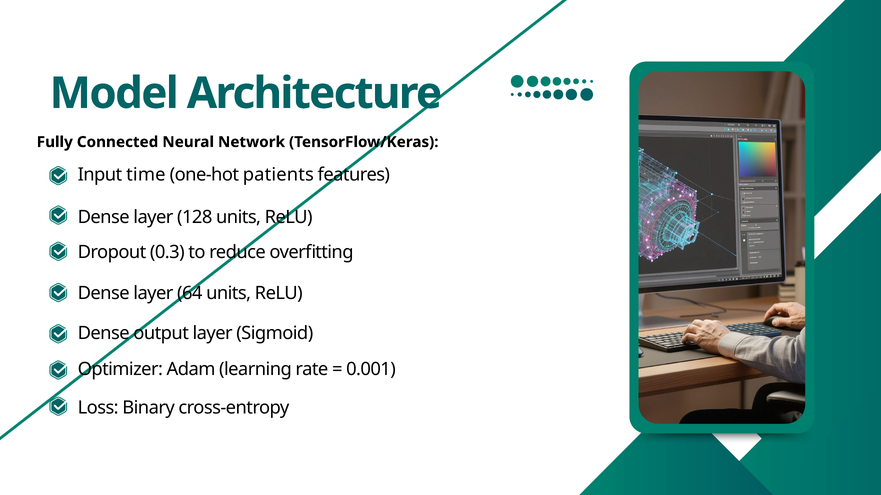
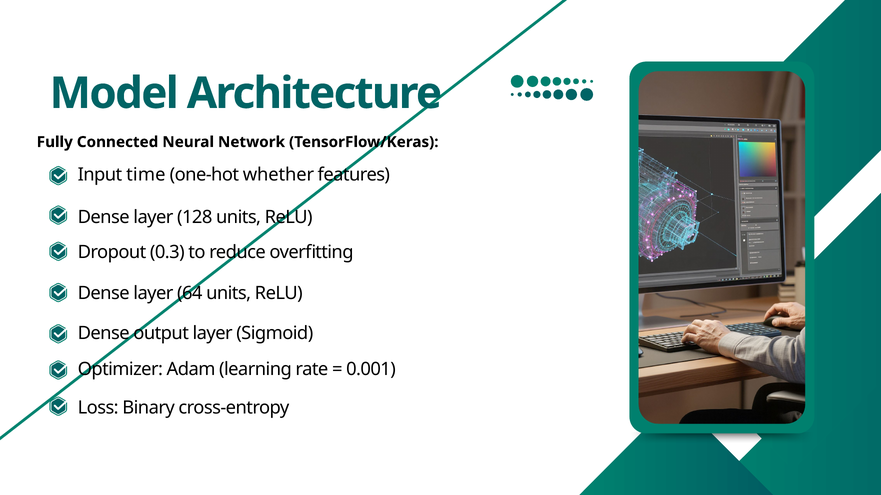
patients: patients -> whether (278, 175)
